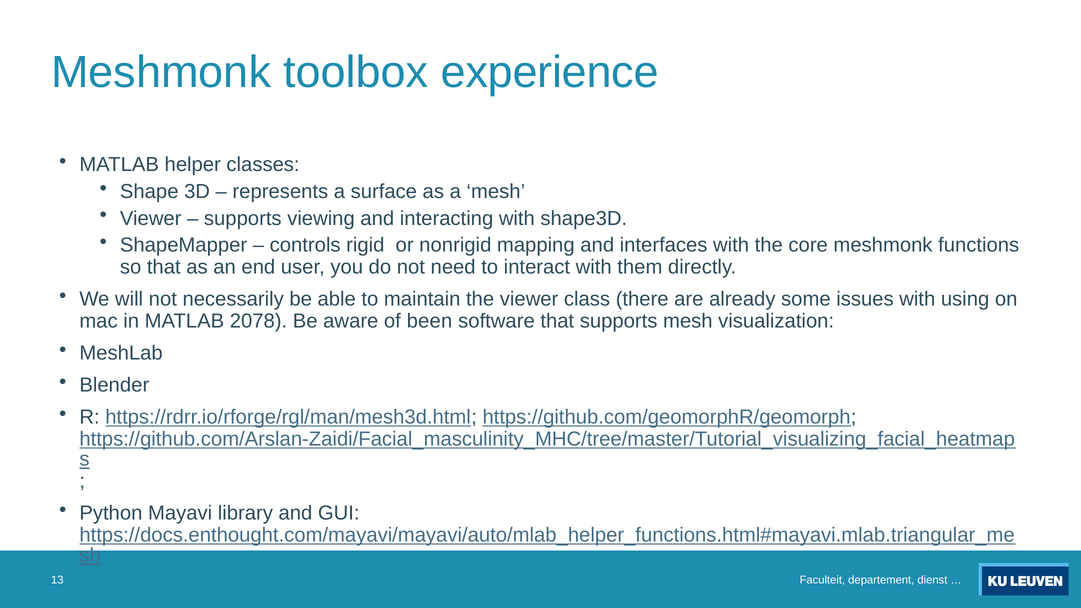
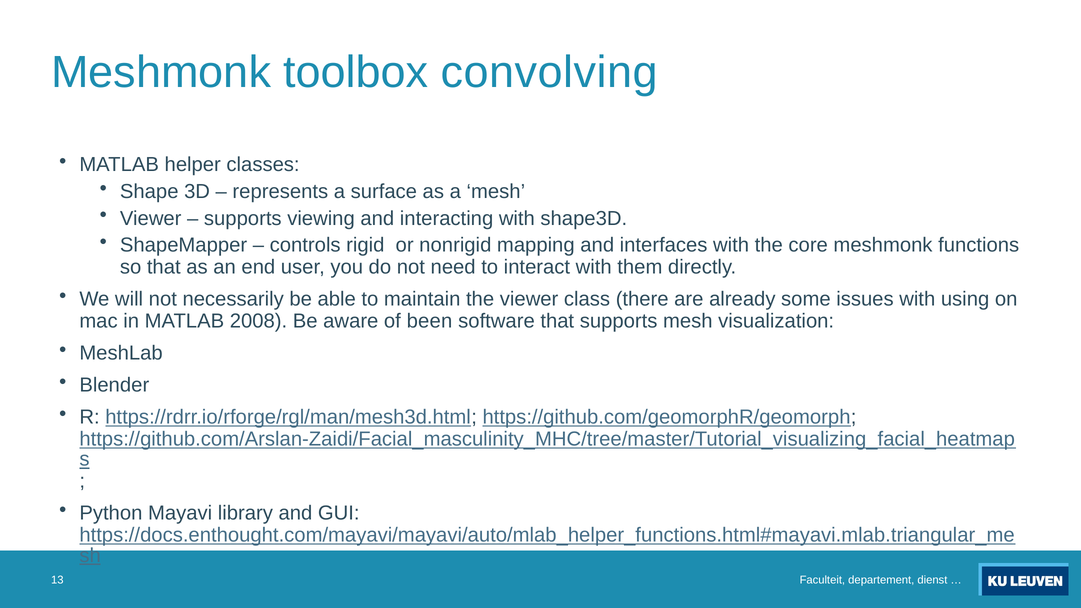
experience: experience -> convolving (549, 73)
2078: 2078 -> 2008 (259, 321)
